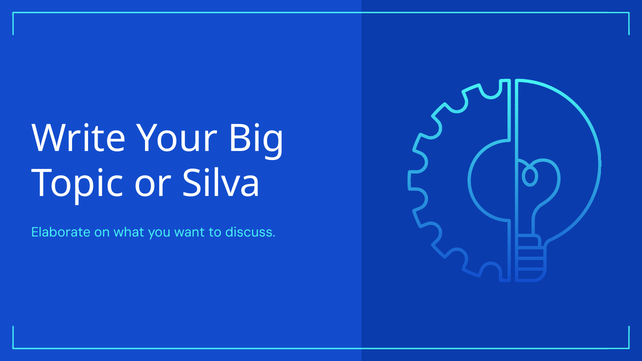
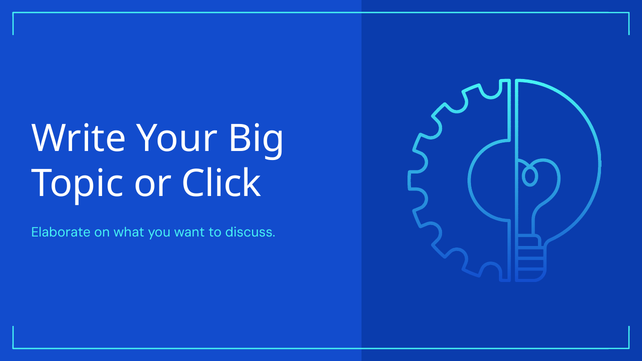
Silva: Silva -> Click (222, 184)
